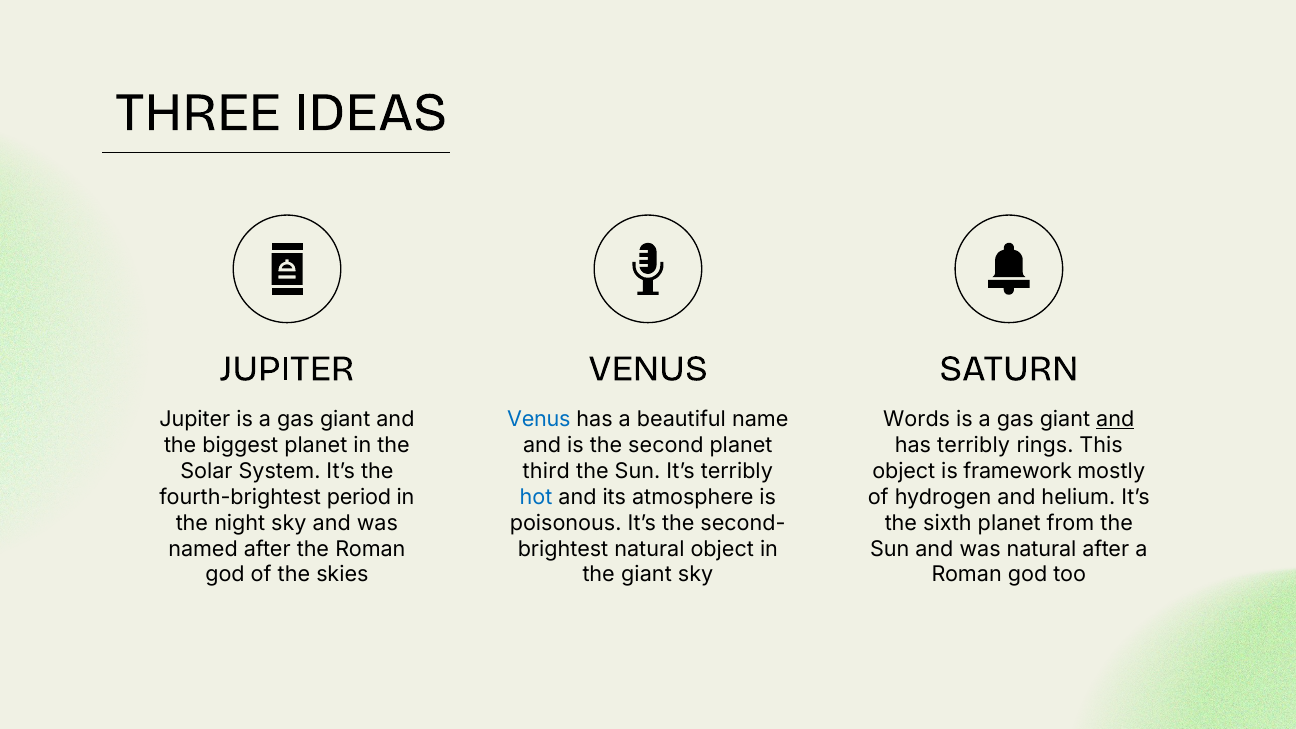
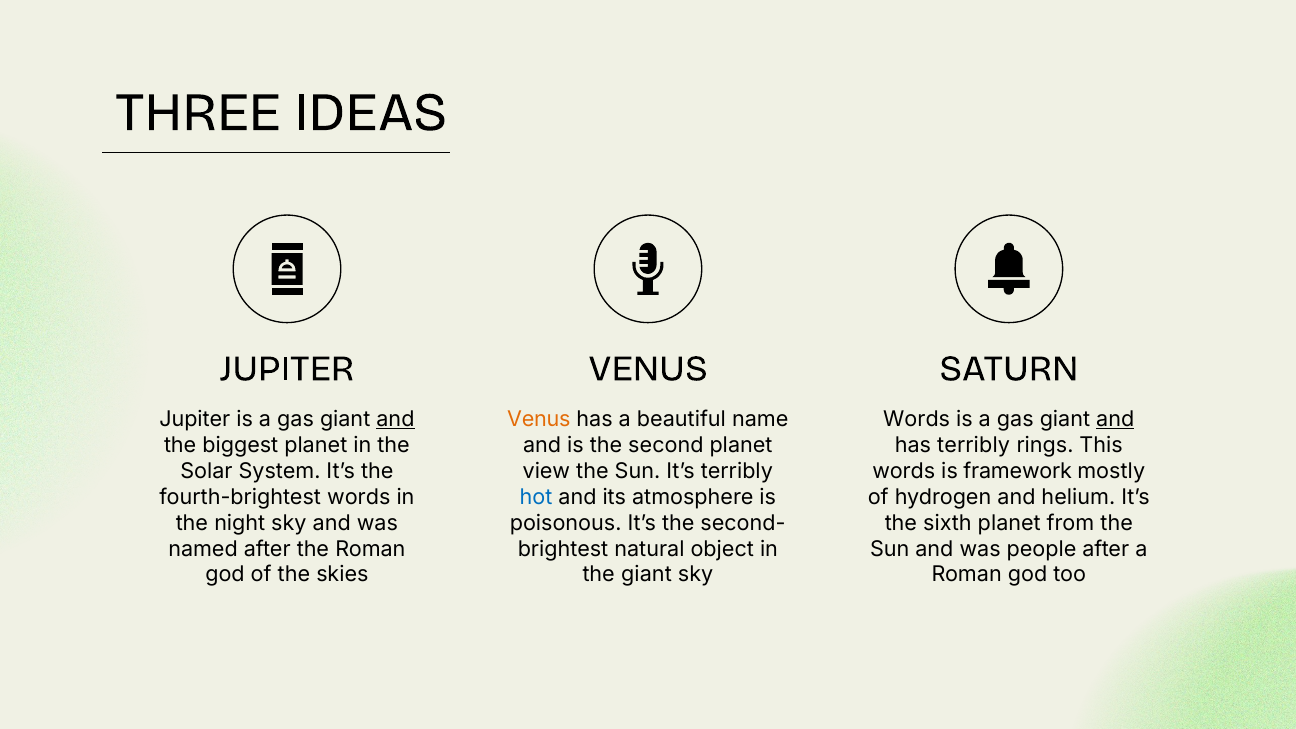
and underline: none -> present (395, 419)
Venus colour: blue -> orange (539, 419)
third: third -> view (546, 471)
object: object -> words (904, 471)
fourth-brightest period: period -> words (359, 497)
was natural: natural -> people (1041, 549)
